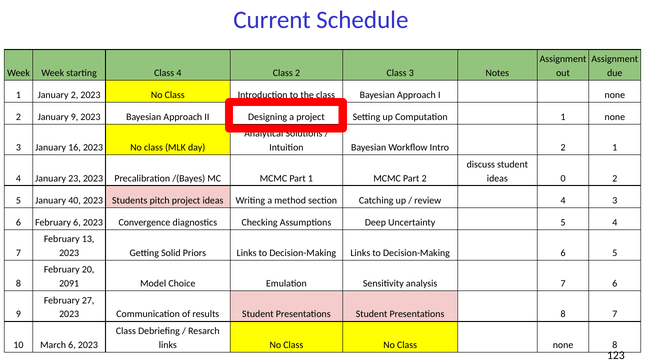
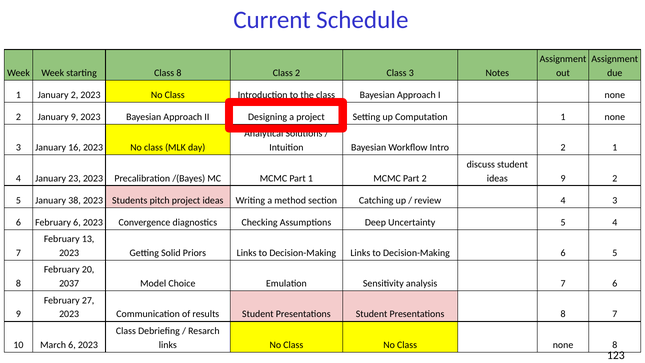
Class 4: 4 -> 8 (179, 73)
ideas 0: 0 -> 9 (563, 178)
40: 40 -> 38 (75, 200)
2091: 2091 -> 2037 (69, 283)
